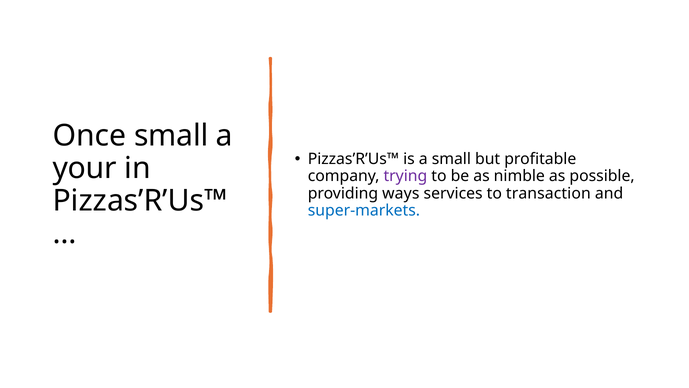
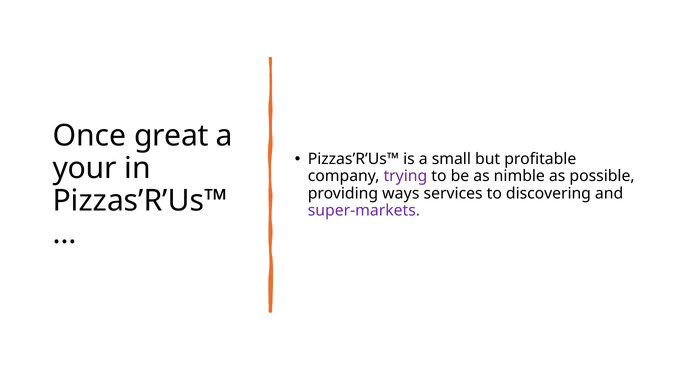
Once small: small -> great (171, 135)
transaction: transaction -> discovering (548, 193)
super-markets colour: blue -> purple (364, 210)
